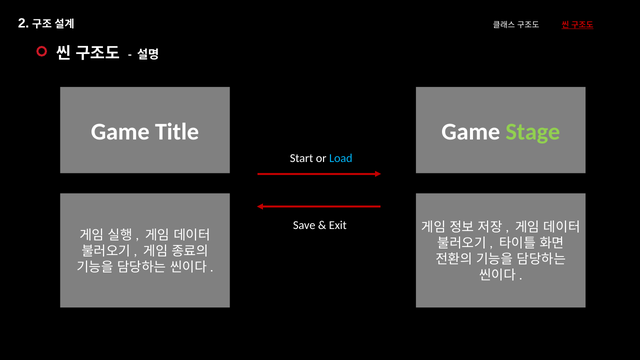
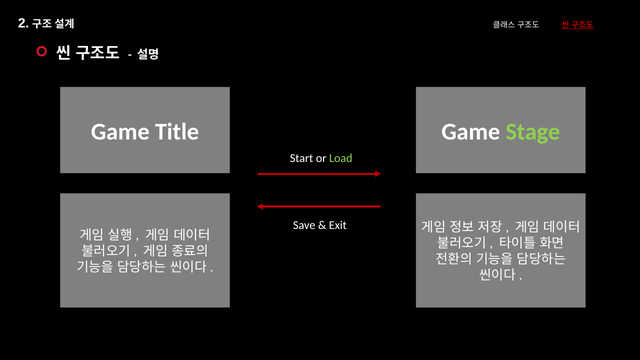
Load colour: light blue -> light green (341, 158)
